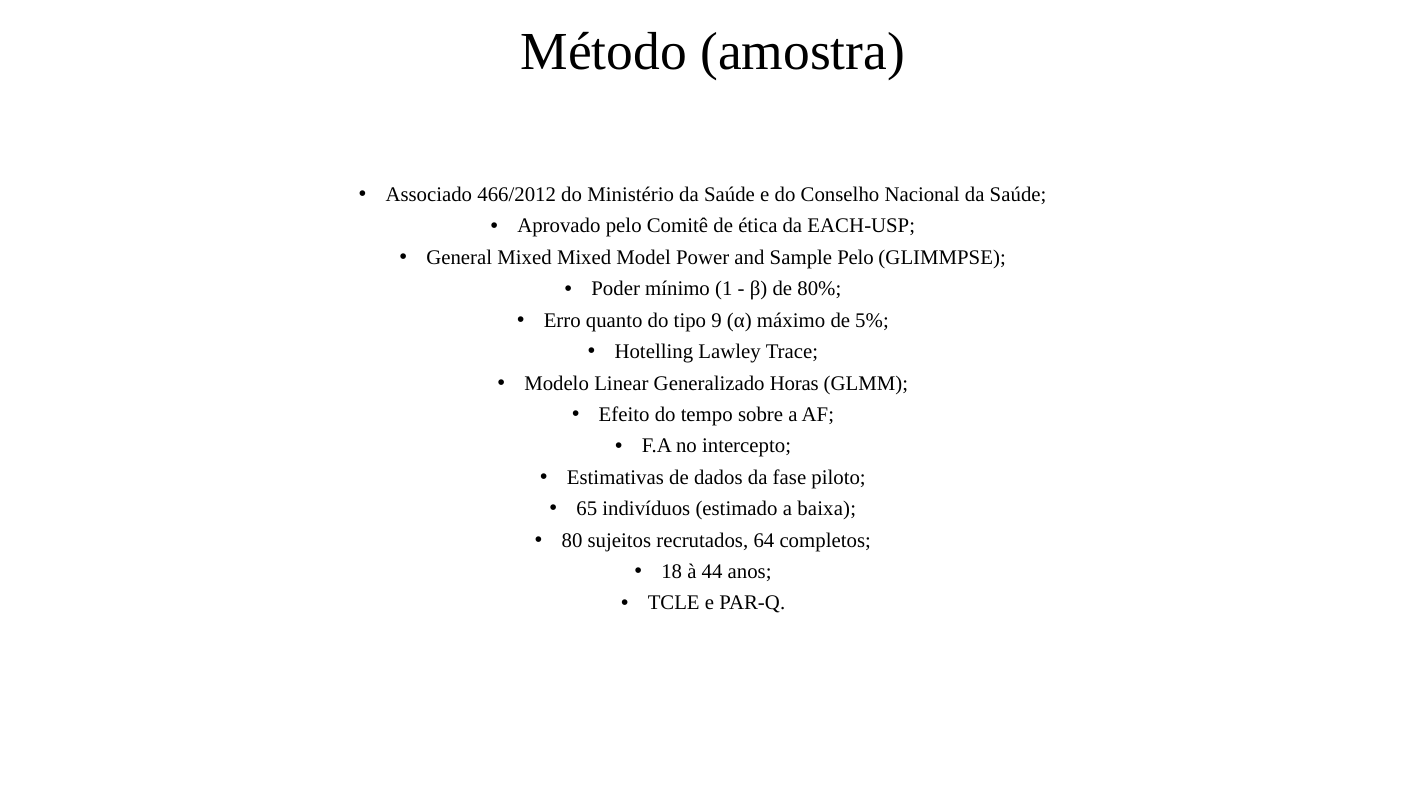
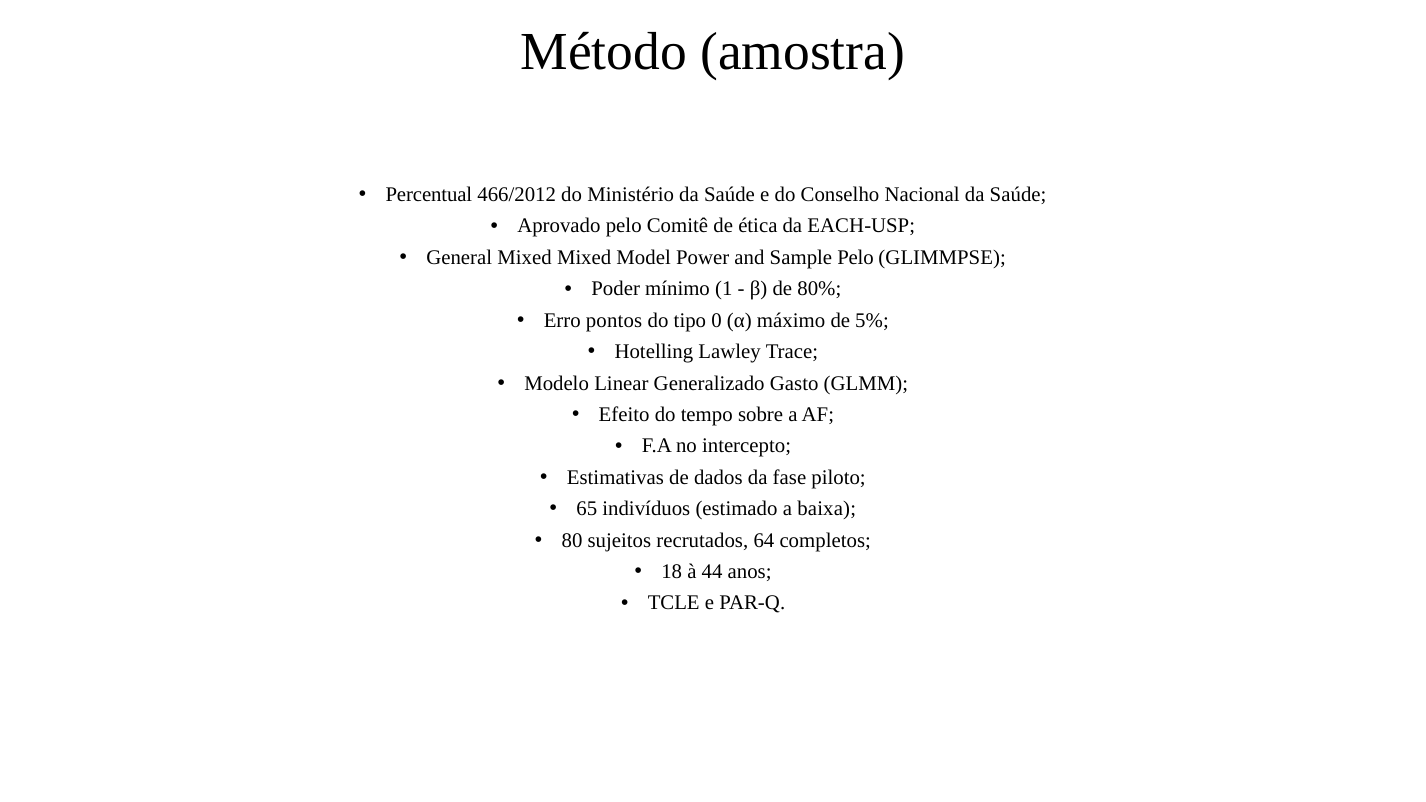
Associado: Associado -> Percentual (429, 195)
quanto: quanto -> pontos (614, 320)
9: 9 -> 0 (717, 320)
Horas: Horas -> Gasto (794, 383)
